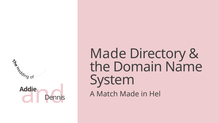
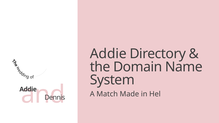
Made: Made -> Addie (108, 54)
